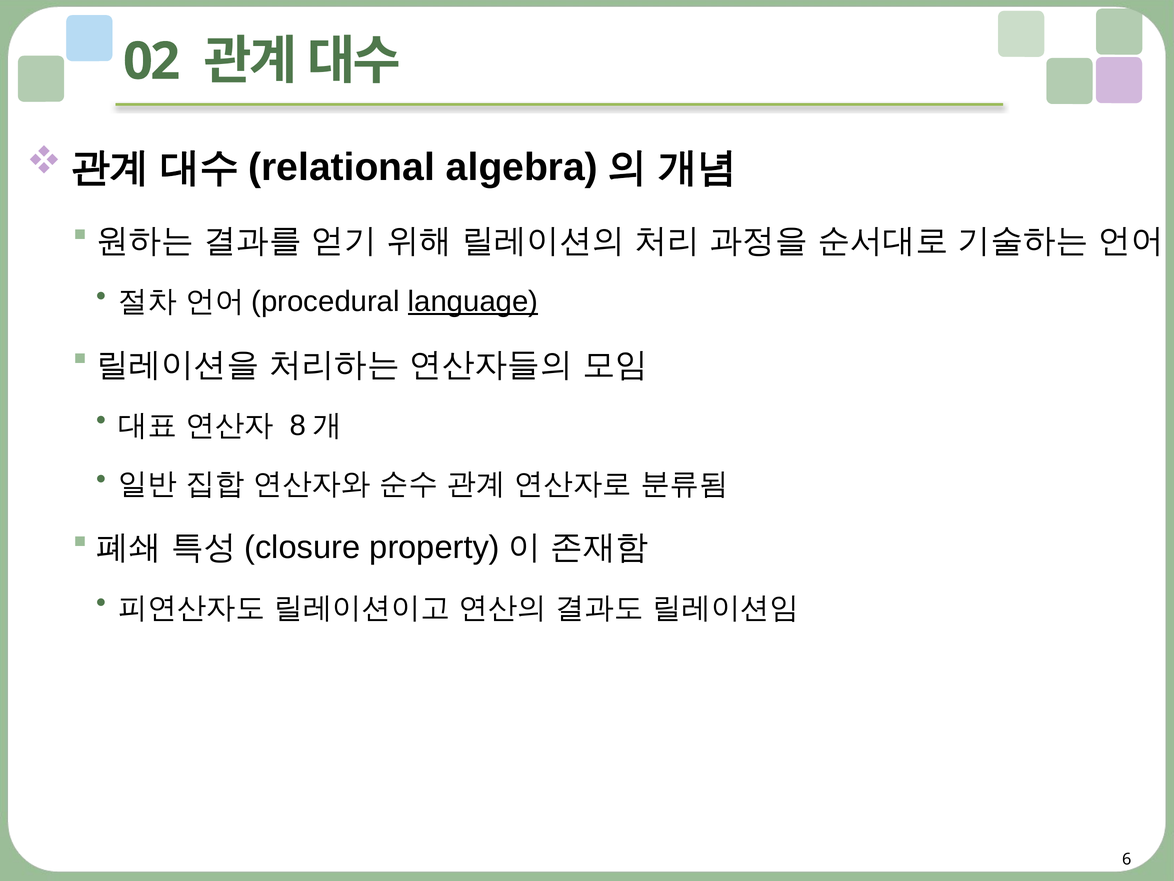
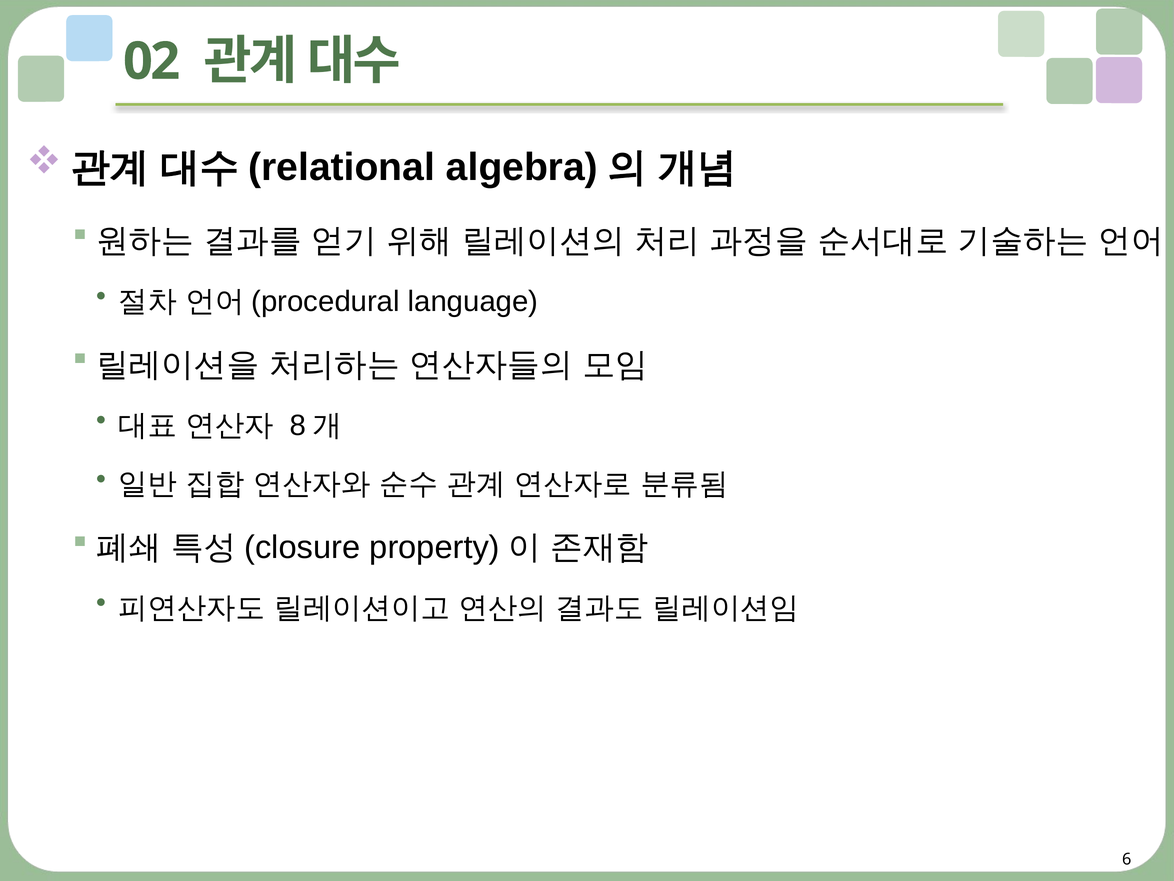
language underline: present -> none (473, 301)
